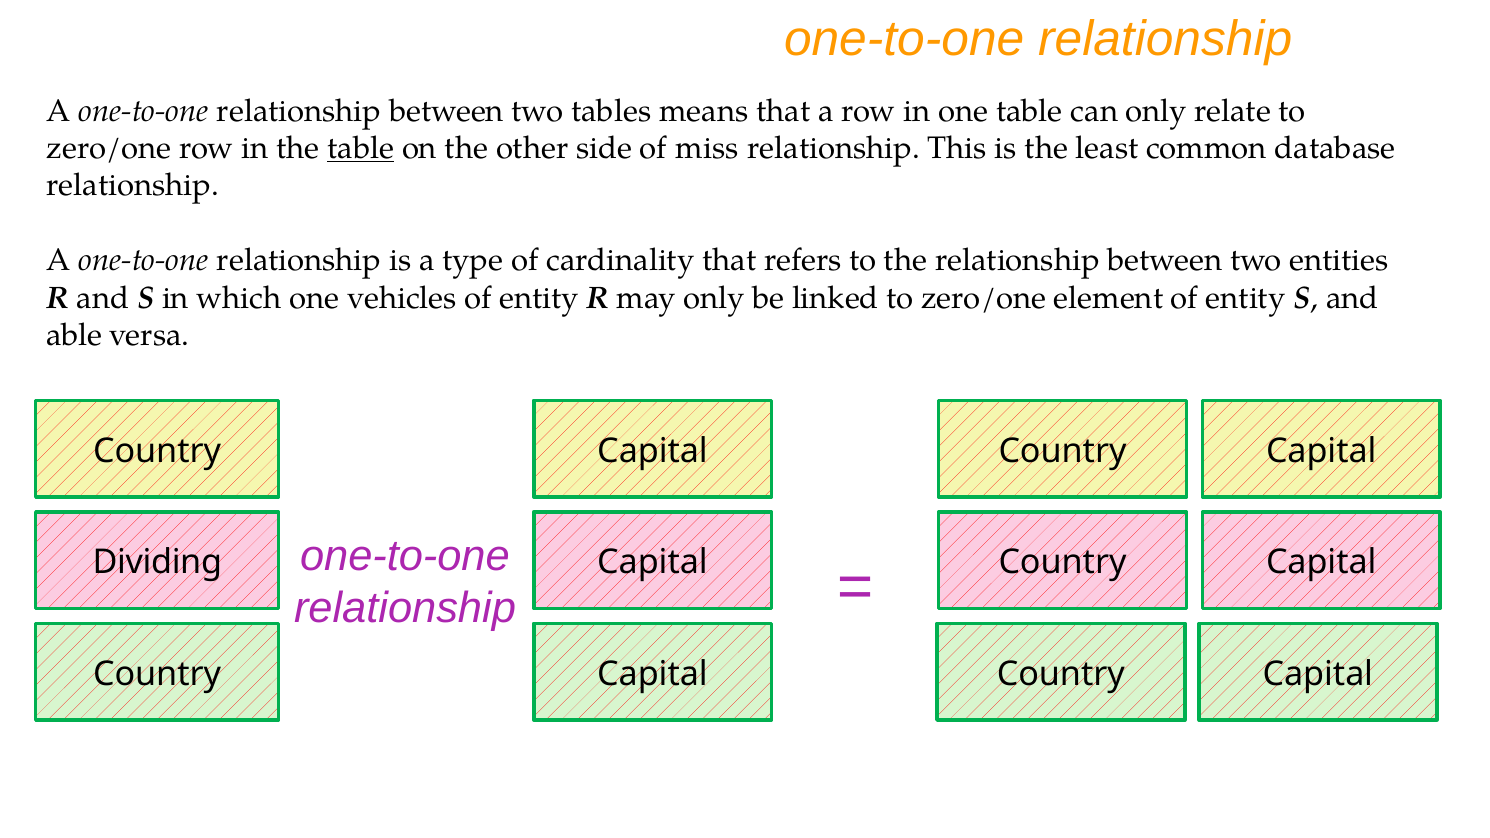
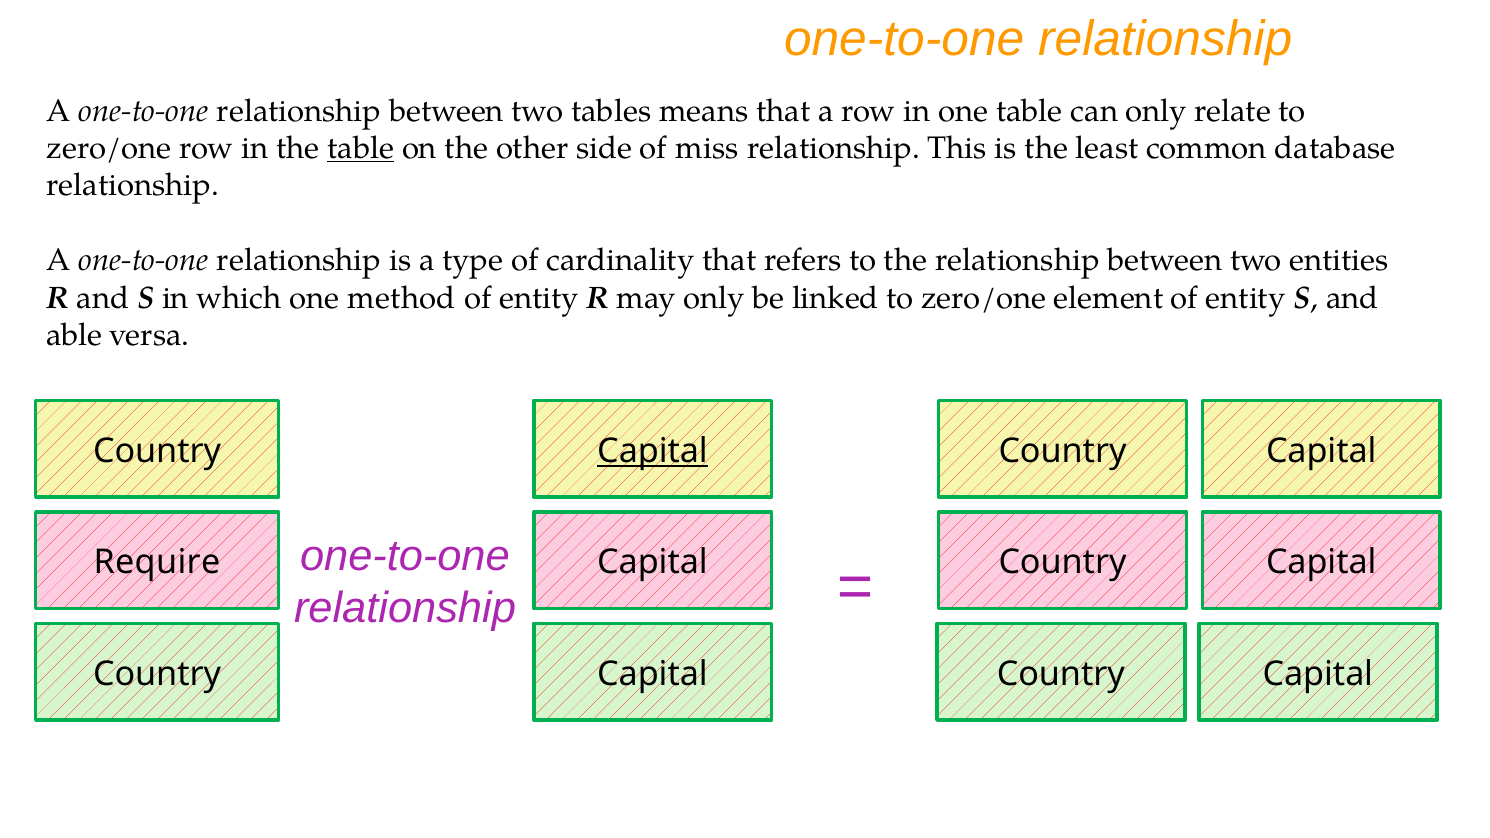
vehicles: vehicles -> method (402, 298)
Capital underline: none -> present (652, 451)
Dividing: Dividing -> Require (157, 563)
